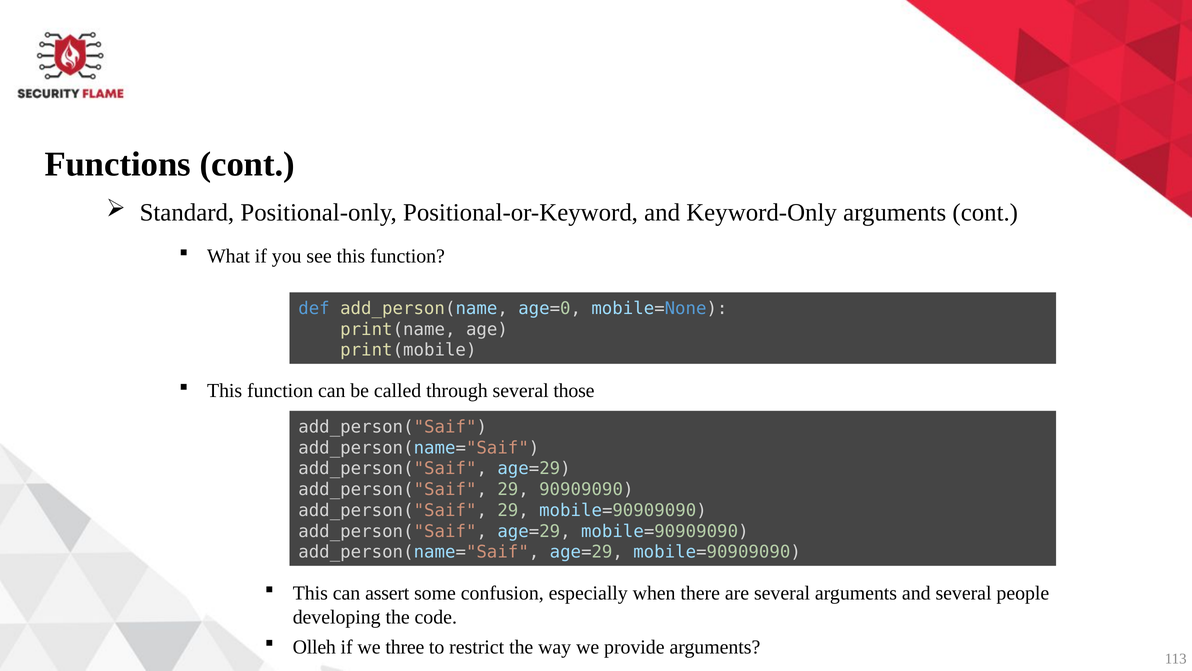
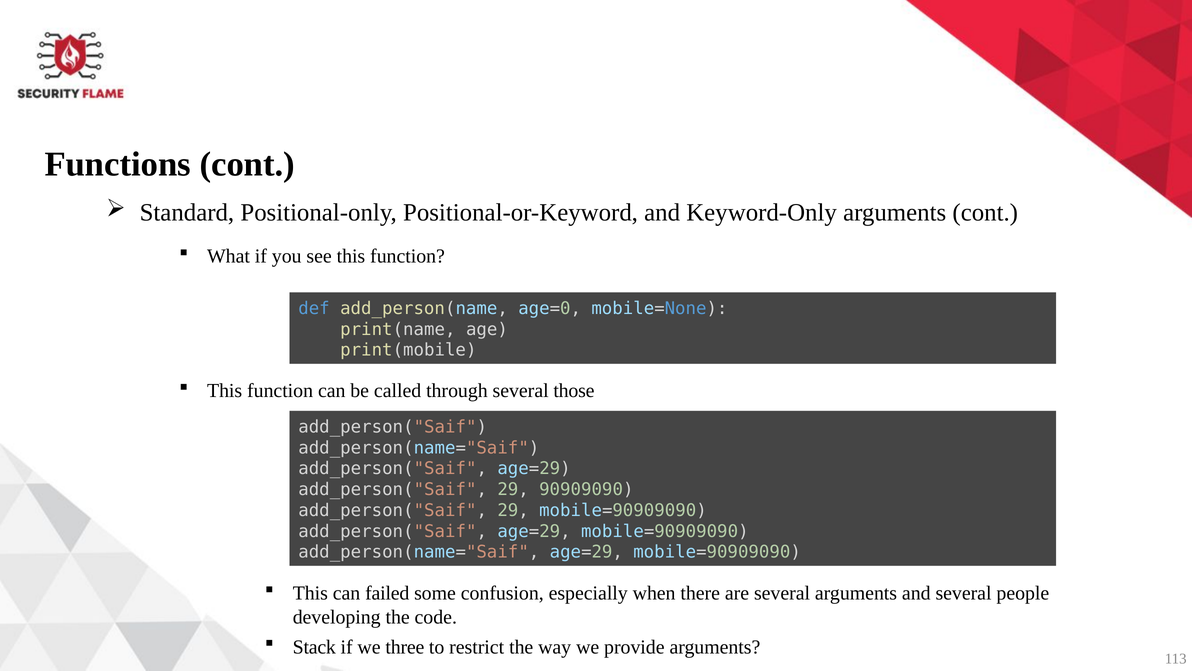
assert: assert -> failed (387, 593)
Olleh: Olleh -> Stack (314, 647)
